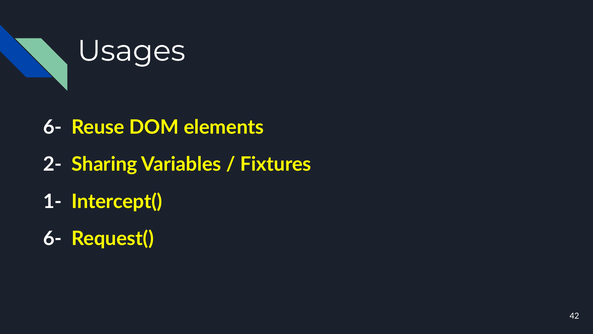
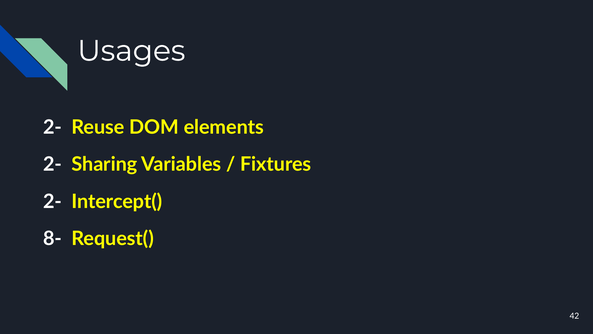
6-: 6- -> 2- (53, 127)
1-: 1- -> 2- (53, 201)
6-: 6- -> 8- (53, 238)
